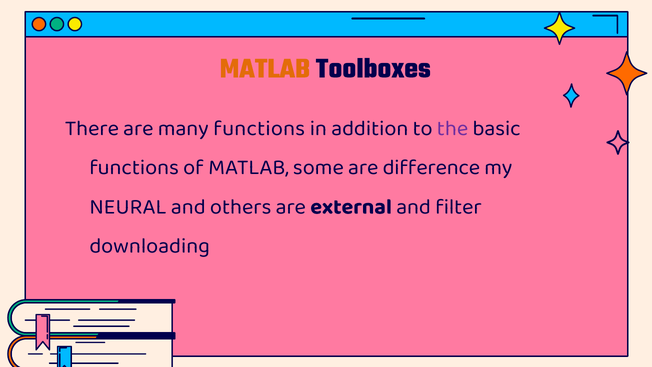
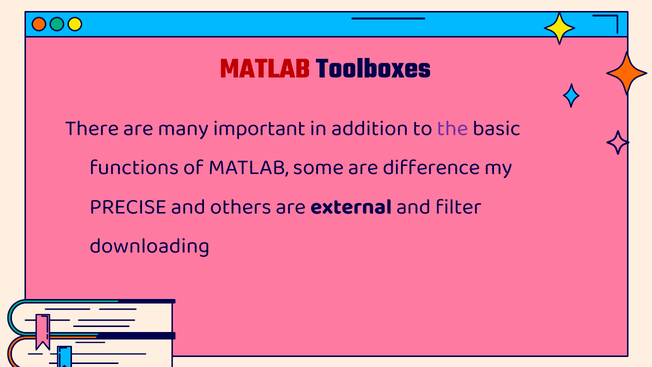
MATLAB colour: orange -> red (265, 68)
many functions: functions -> important (259, 128)
NEURAL: NEURAL -> PRECISE (128, 206)
